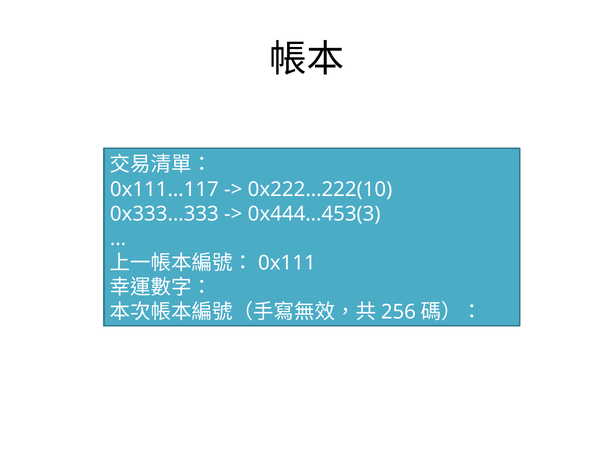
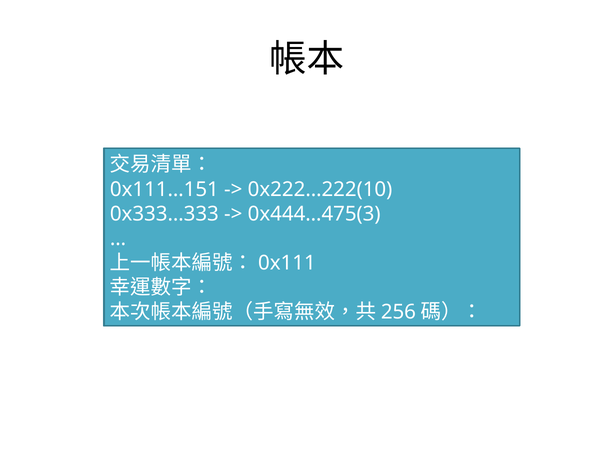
0x111…117: 0x111…117 -> 0x111…151 (164, 189)
0x444…453(3: 0x444…453(3 -> 0x444…475(3 (314, 214)
